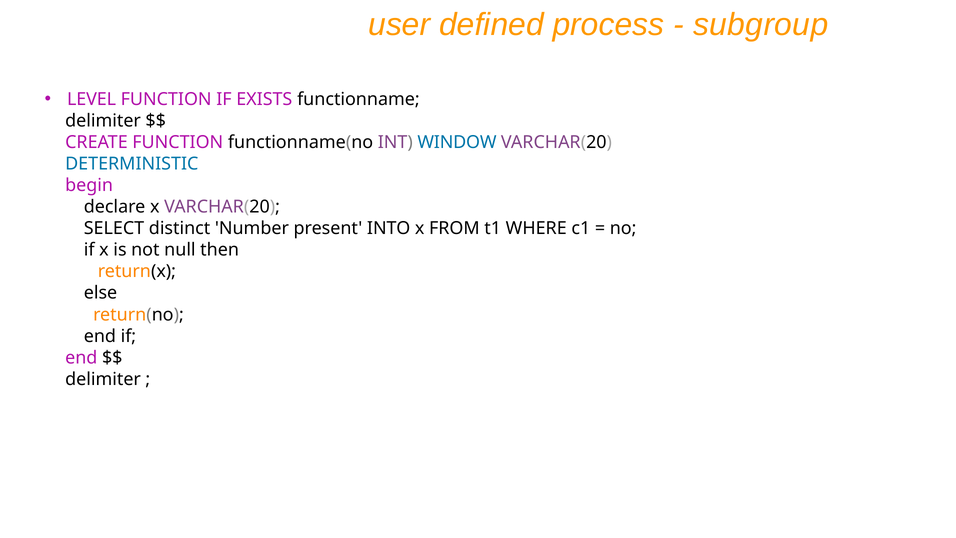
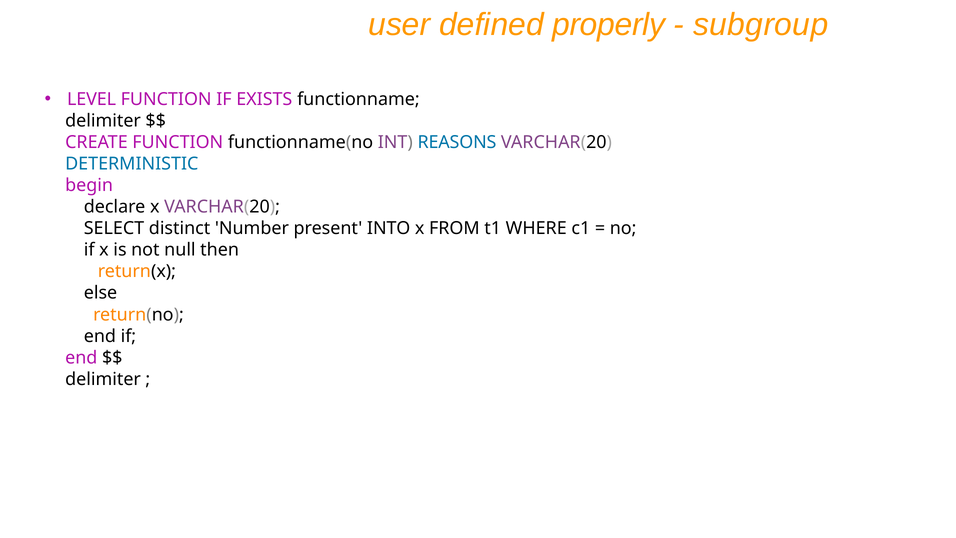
process: process -> properly (609, 25)
WINDOW: WINDOW -> REASONS (457, 142)
